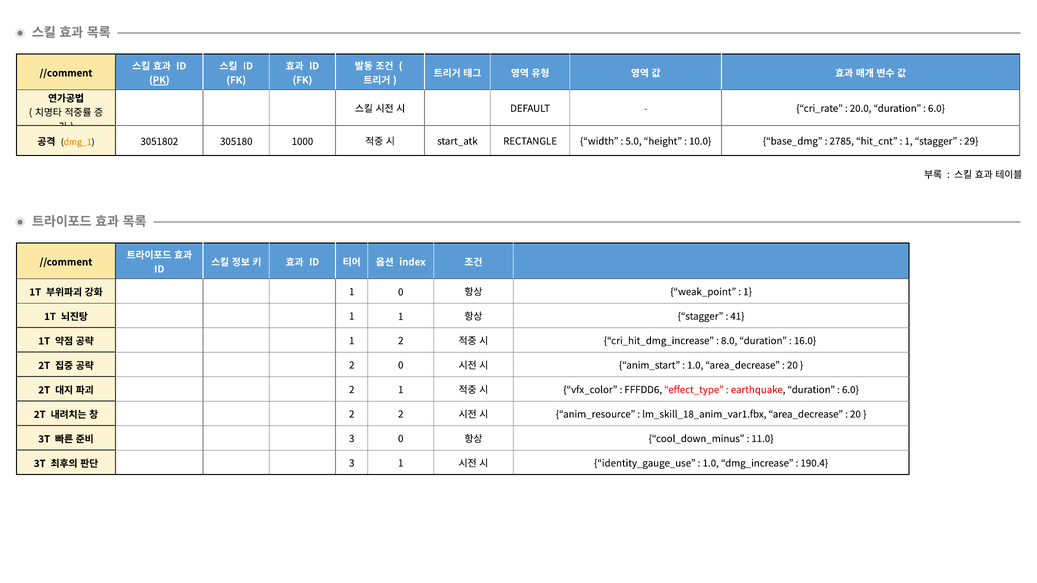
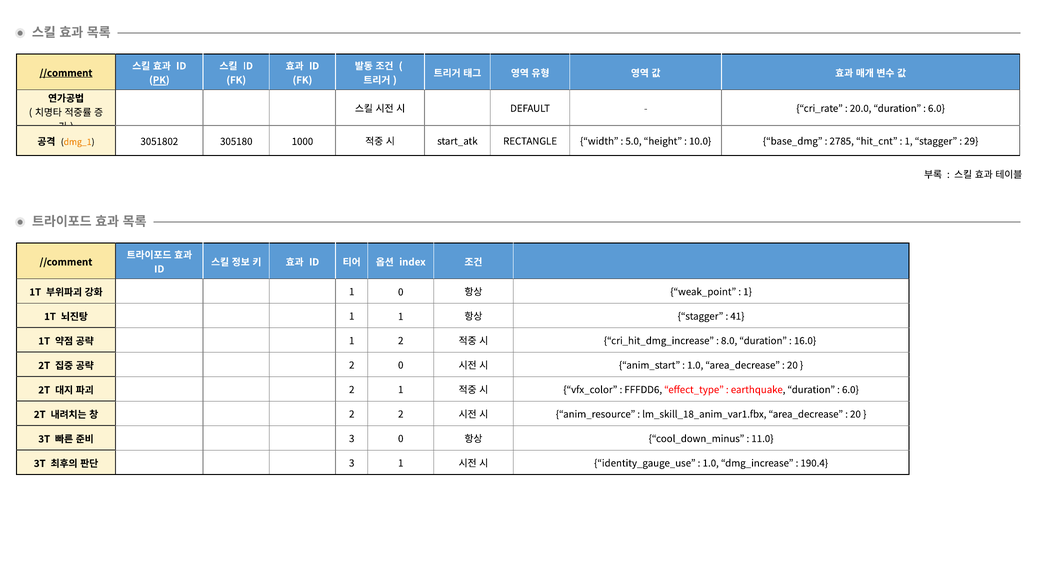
//comment underline: none -> present (66, 73)
